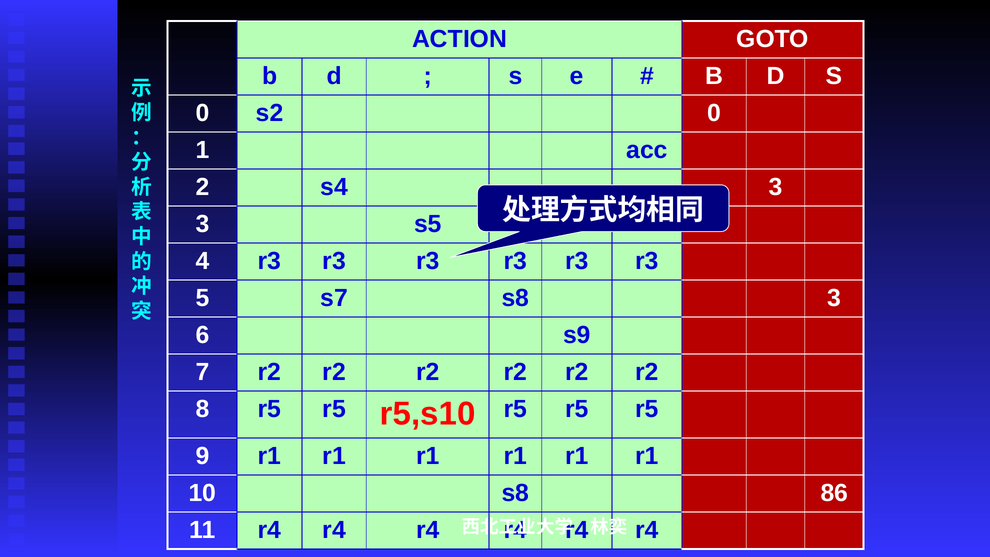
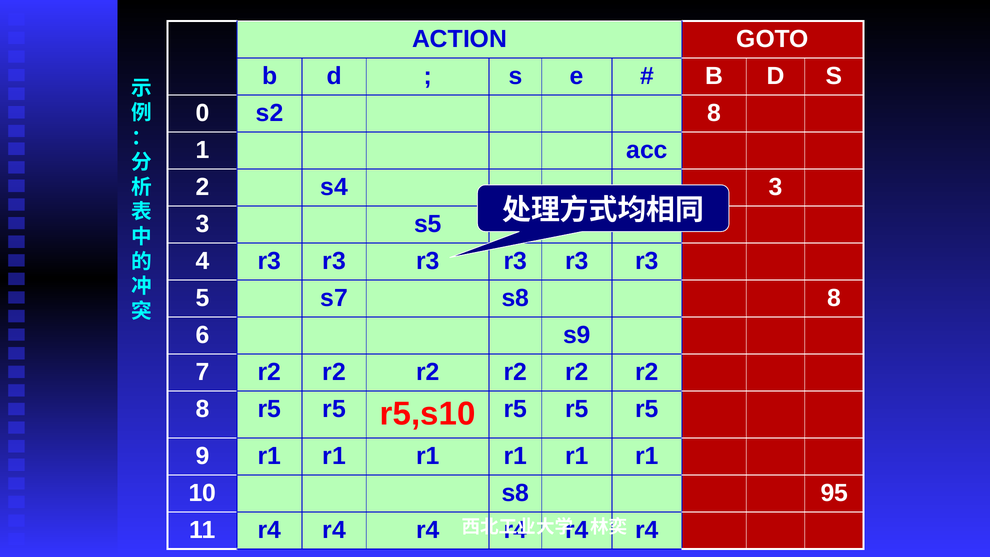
s2 0: 0 -> 8 (714, 113)
s8 3: 3 -> 8 (834, 298)
86: 86 -> 95 (834, 493)
